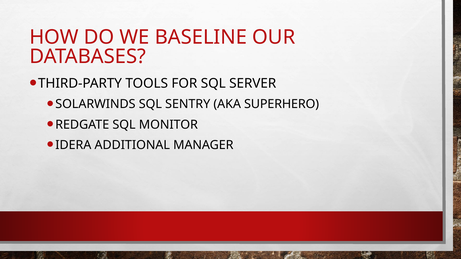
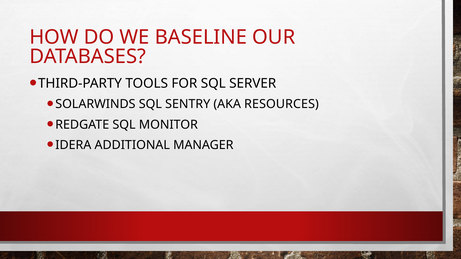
SUPERHERO: SUPERHERO -> RESOURCES (281, 104)
